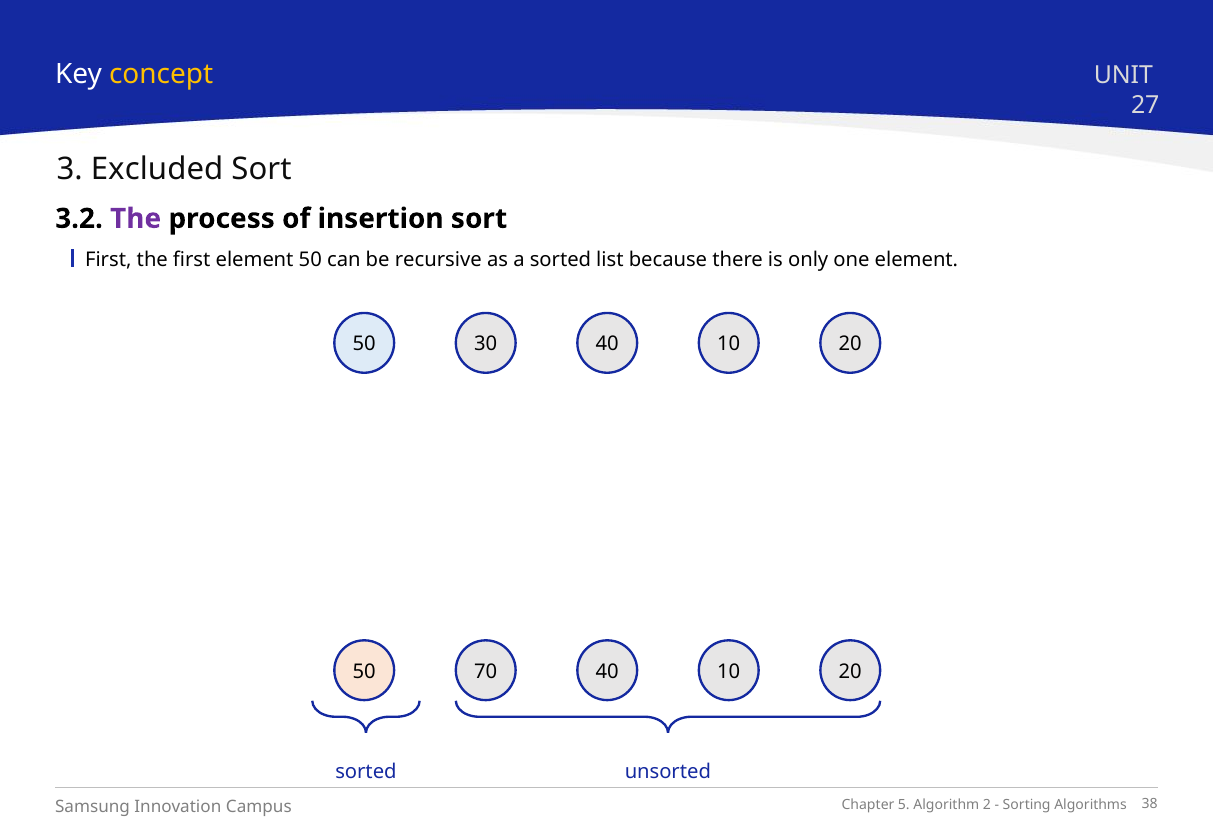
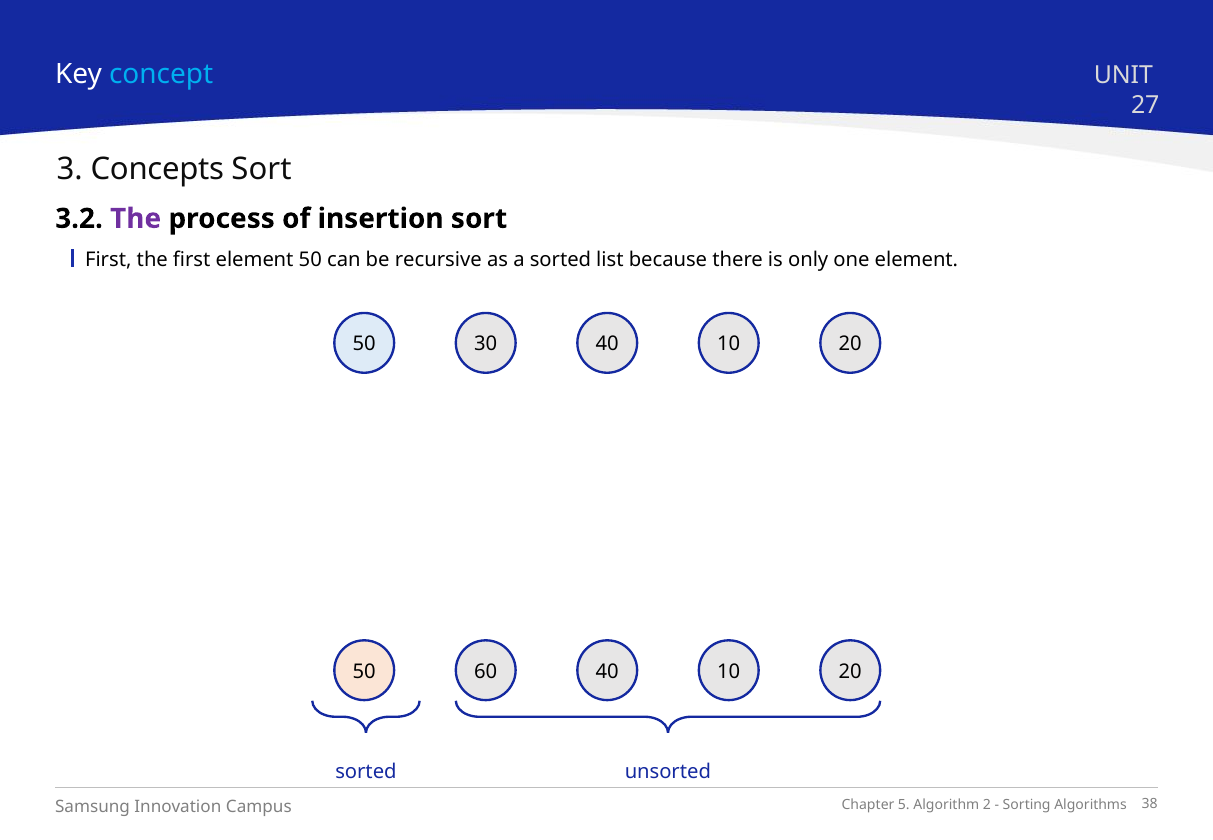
concept colour: yellow -> light blue (161, 74)
Excluded: Excluded -> Concepts (157, 169)
70: 70 -> 60 (486, 671)
